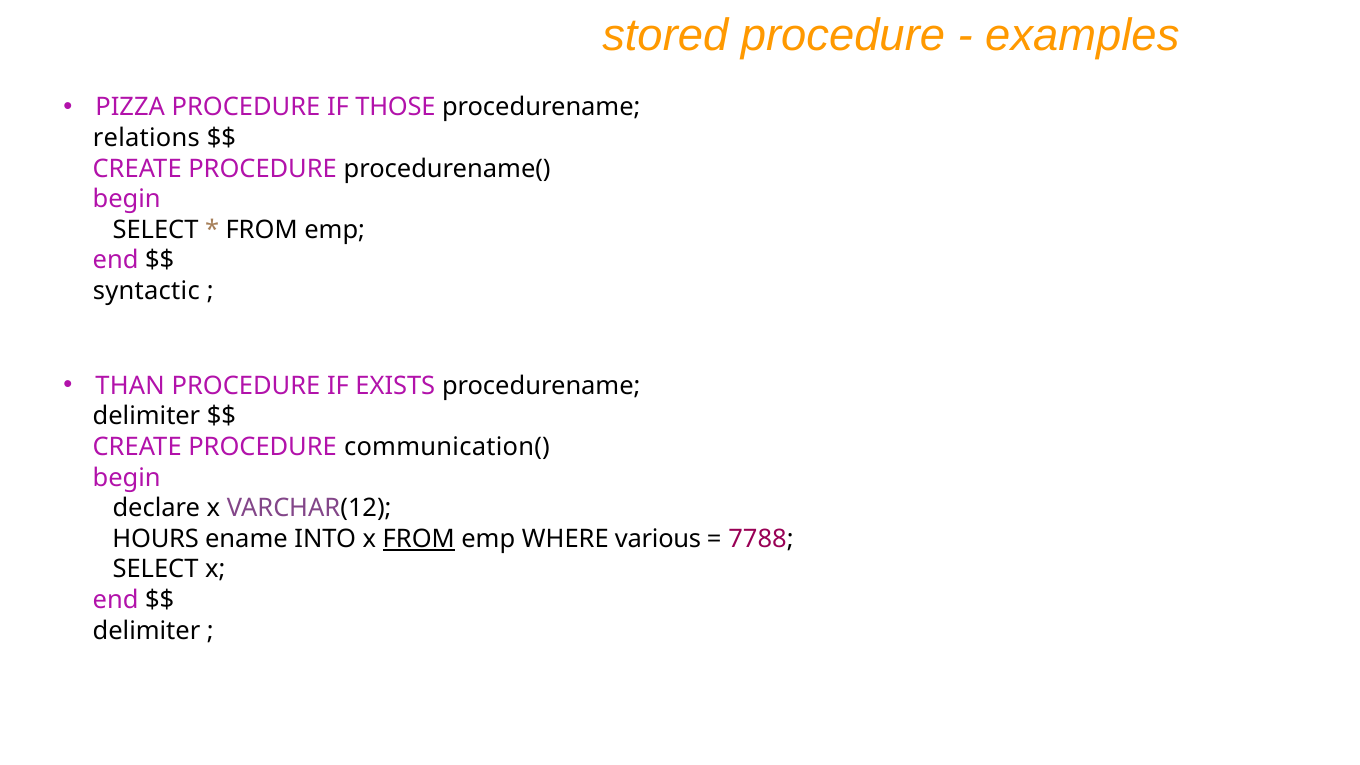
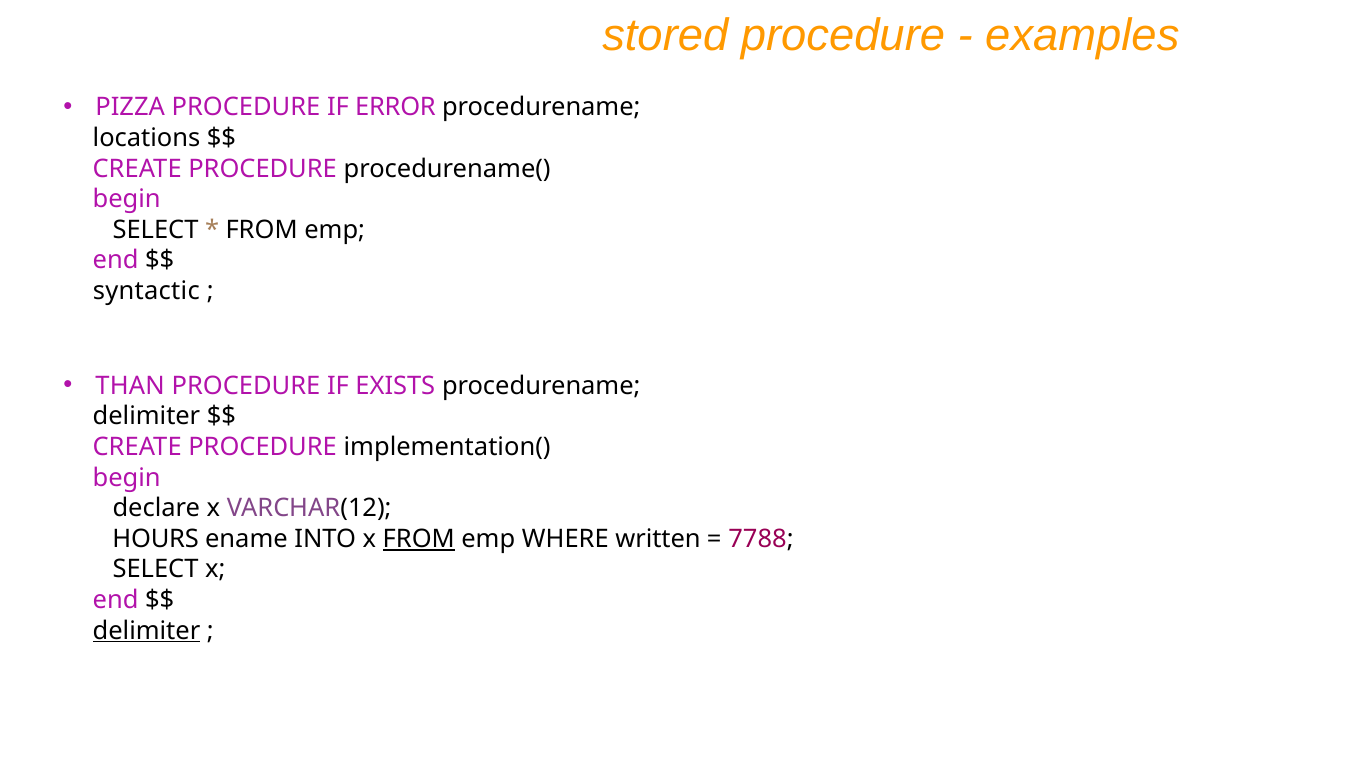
THOSE: THOSE -> ERROR (395, 107)
relations: relations -> locations (147, 138)
communication(: communication( -> implementation( (447, 447)
various: various -> written (658, 539)
delimiter underline: none -> present (147, 631)
